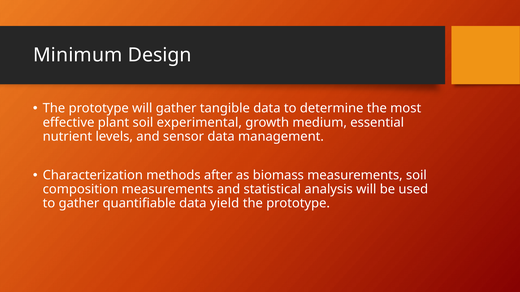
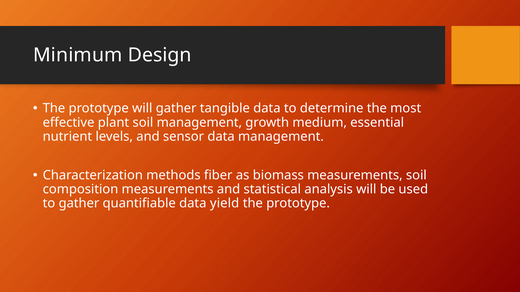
soil experimental: experimental -> management (199, 123)
after: after -> fiber (218, 176)
